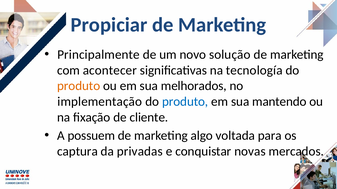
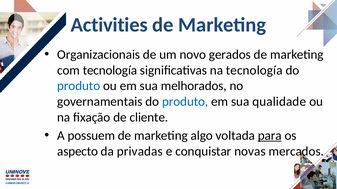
Propiciar: Propiciar -> Activities (109, 25)
Principalmente: Principalmente -> Organizacionais (99, 55)
solução: solução -> gerados (230, 55)
com acontecer: acontecer -> tecnología (110, 70)
produto colour: orange -> blue (79, 86)
implementação: implementação -> governamentais (100, 102)
mantendo: mantendo -> qualidade (279, 102)
para underline: none -> present (270, 136)
captura: captura -> aspecto (78, 152)
